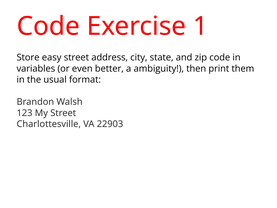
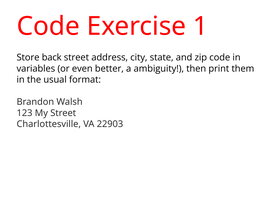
easy: easy -> back (52, 57)
